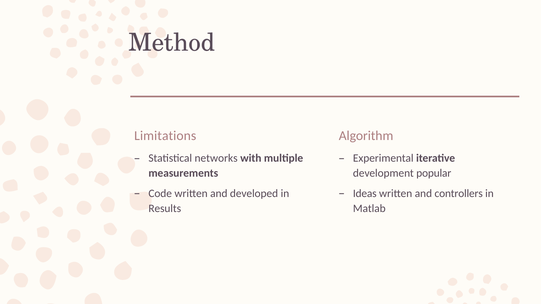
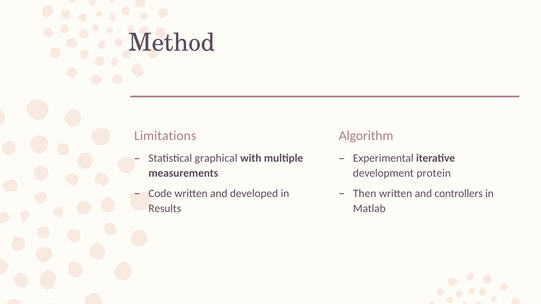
networks: networks -> graphical (216, 158)
popular: popular -> protein (434, 173)
Ideas: Ideas -> Then (365, 194)
